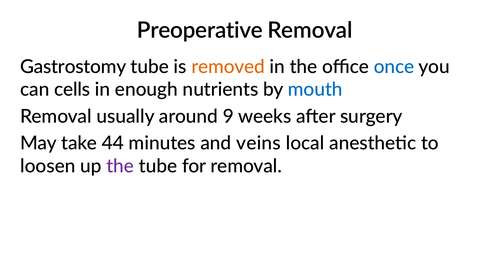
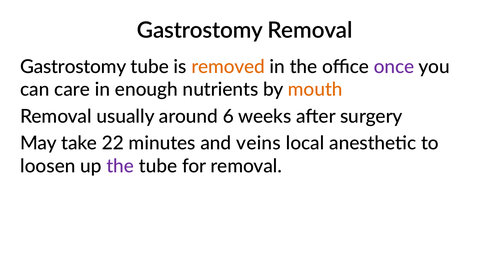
Preoperative: Preoperative -> Gastrostomy (200, 30)
once colour: blue -> purple (394, 67)
cells: cells -> care (72, 90)
mouth colour: blue -> orange (315, 90)
9: 9 -> 6 (228, 117)
44: 44 -> 22 (113, 143)
